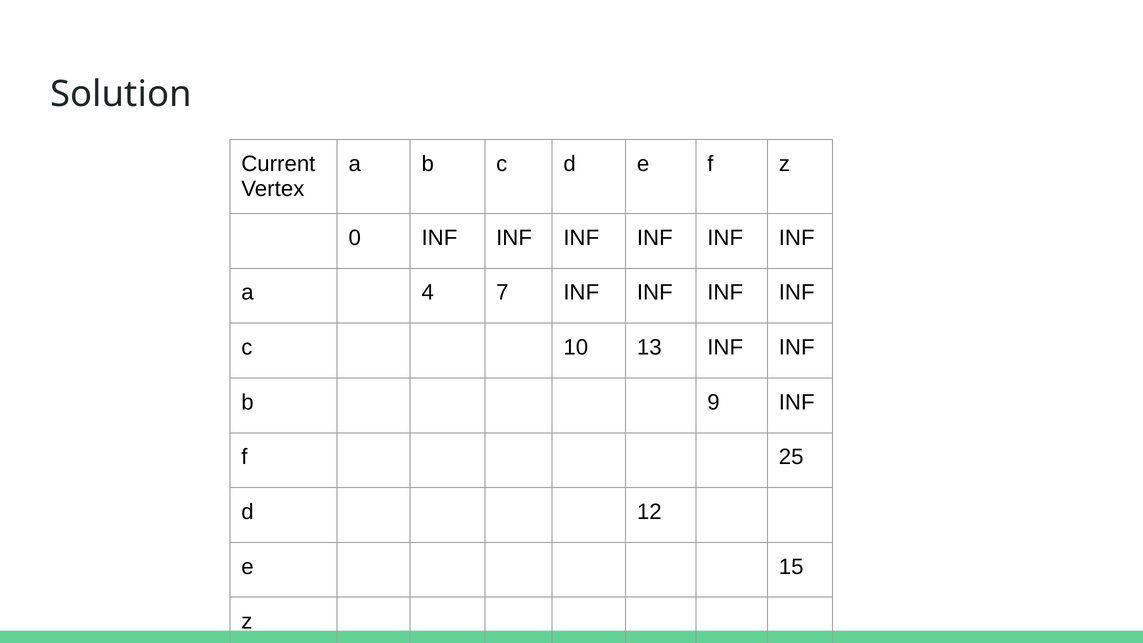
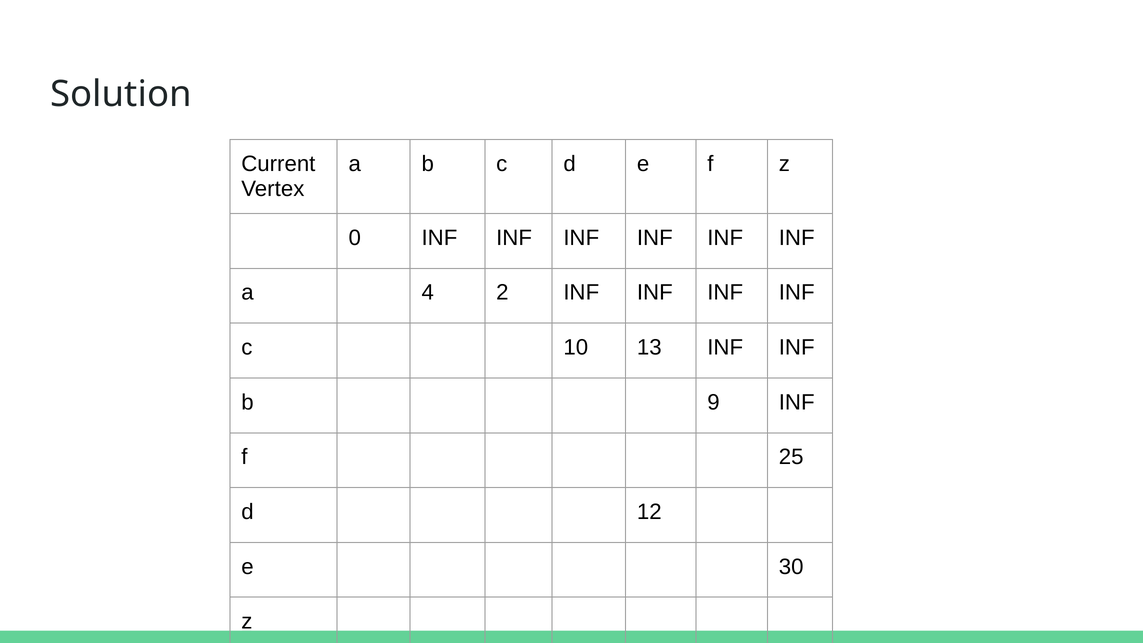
7: 7 -> 2 (502, 293)
15: 15 -> 30 (791, 567)
